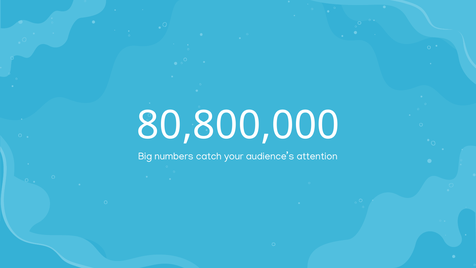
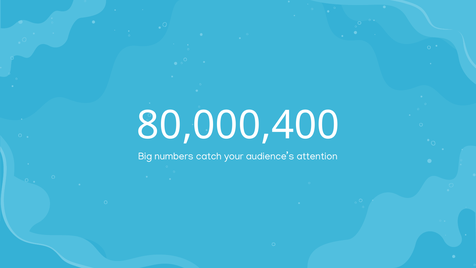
80,800,000: 80,800,000 -> 80,000,400 (238, 125)
